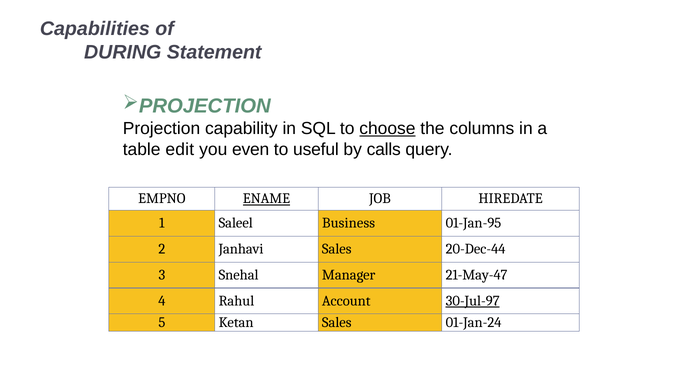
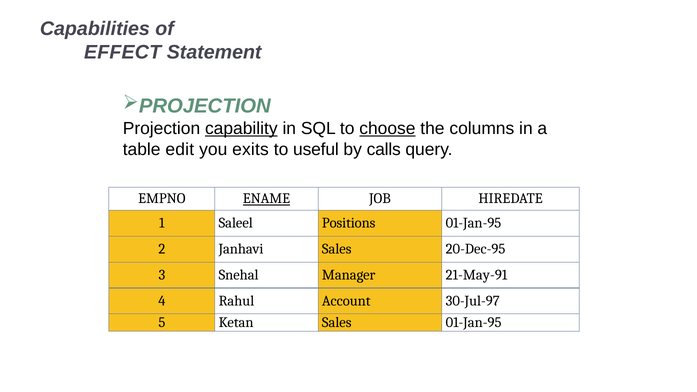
DURING: DURING -> EFFECT (123, 52)
capability underline: none -> present (241, 128)
even: even -> exits (250, 149)
Business: Business -> Positions (349, 223)
20-Dec-44: 20-Dec-44 -> 20-Dec-95 (476, 249)
21-May-47: 21-May-47 -> 21-May-91 (476, 275)
30-Jul-97 underline: present -> none (473, 301)
Sales 01-Jan-24: 01-Jan-24 -> 01-Jan-95 (474, 323)
